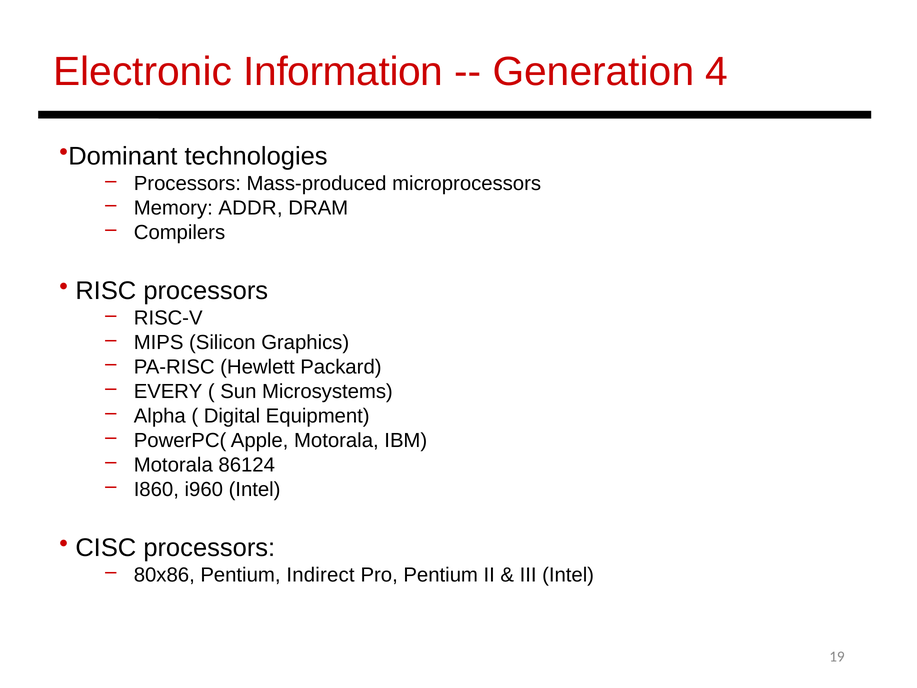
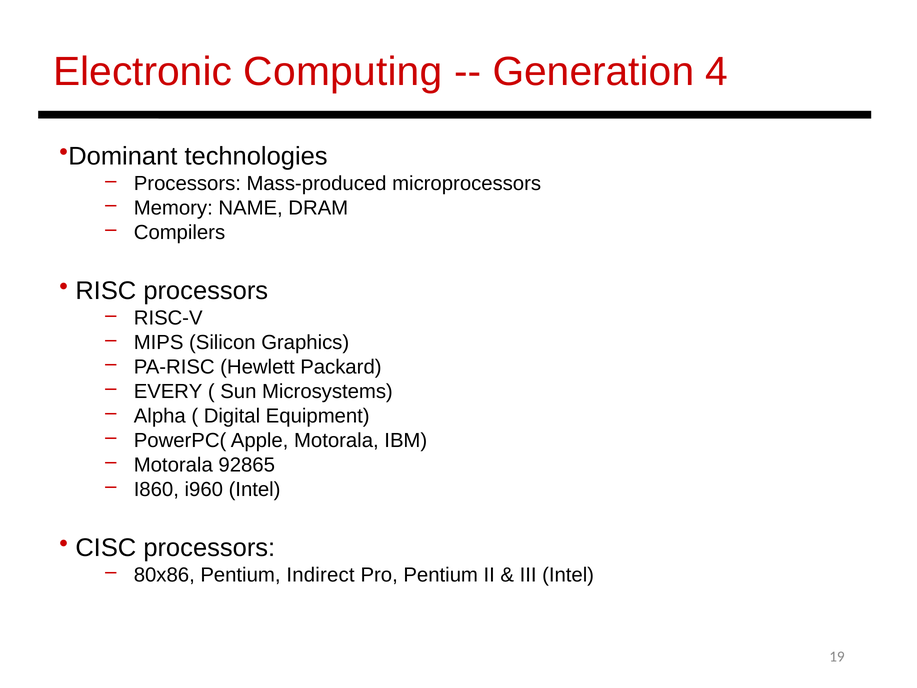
Information: Information -> Computing (343, 72)
ADDR: ADDR -> NAME (251, 208)
86124: 86124 -> 92865 (247, 465)
